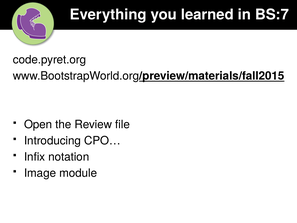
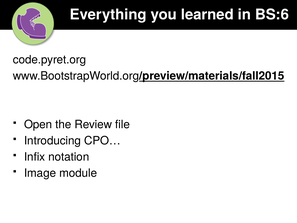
BS:7: BS:7 -> BS:6 (272, 15)
